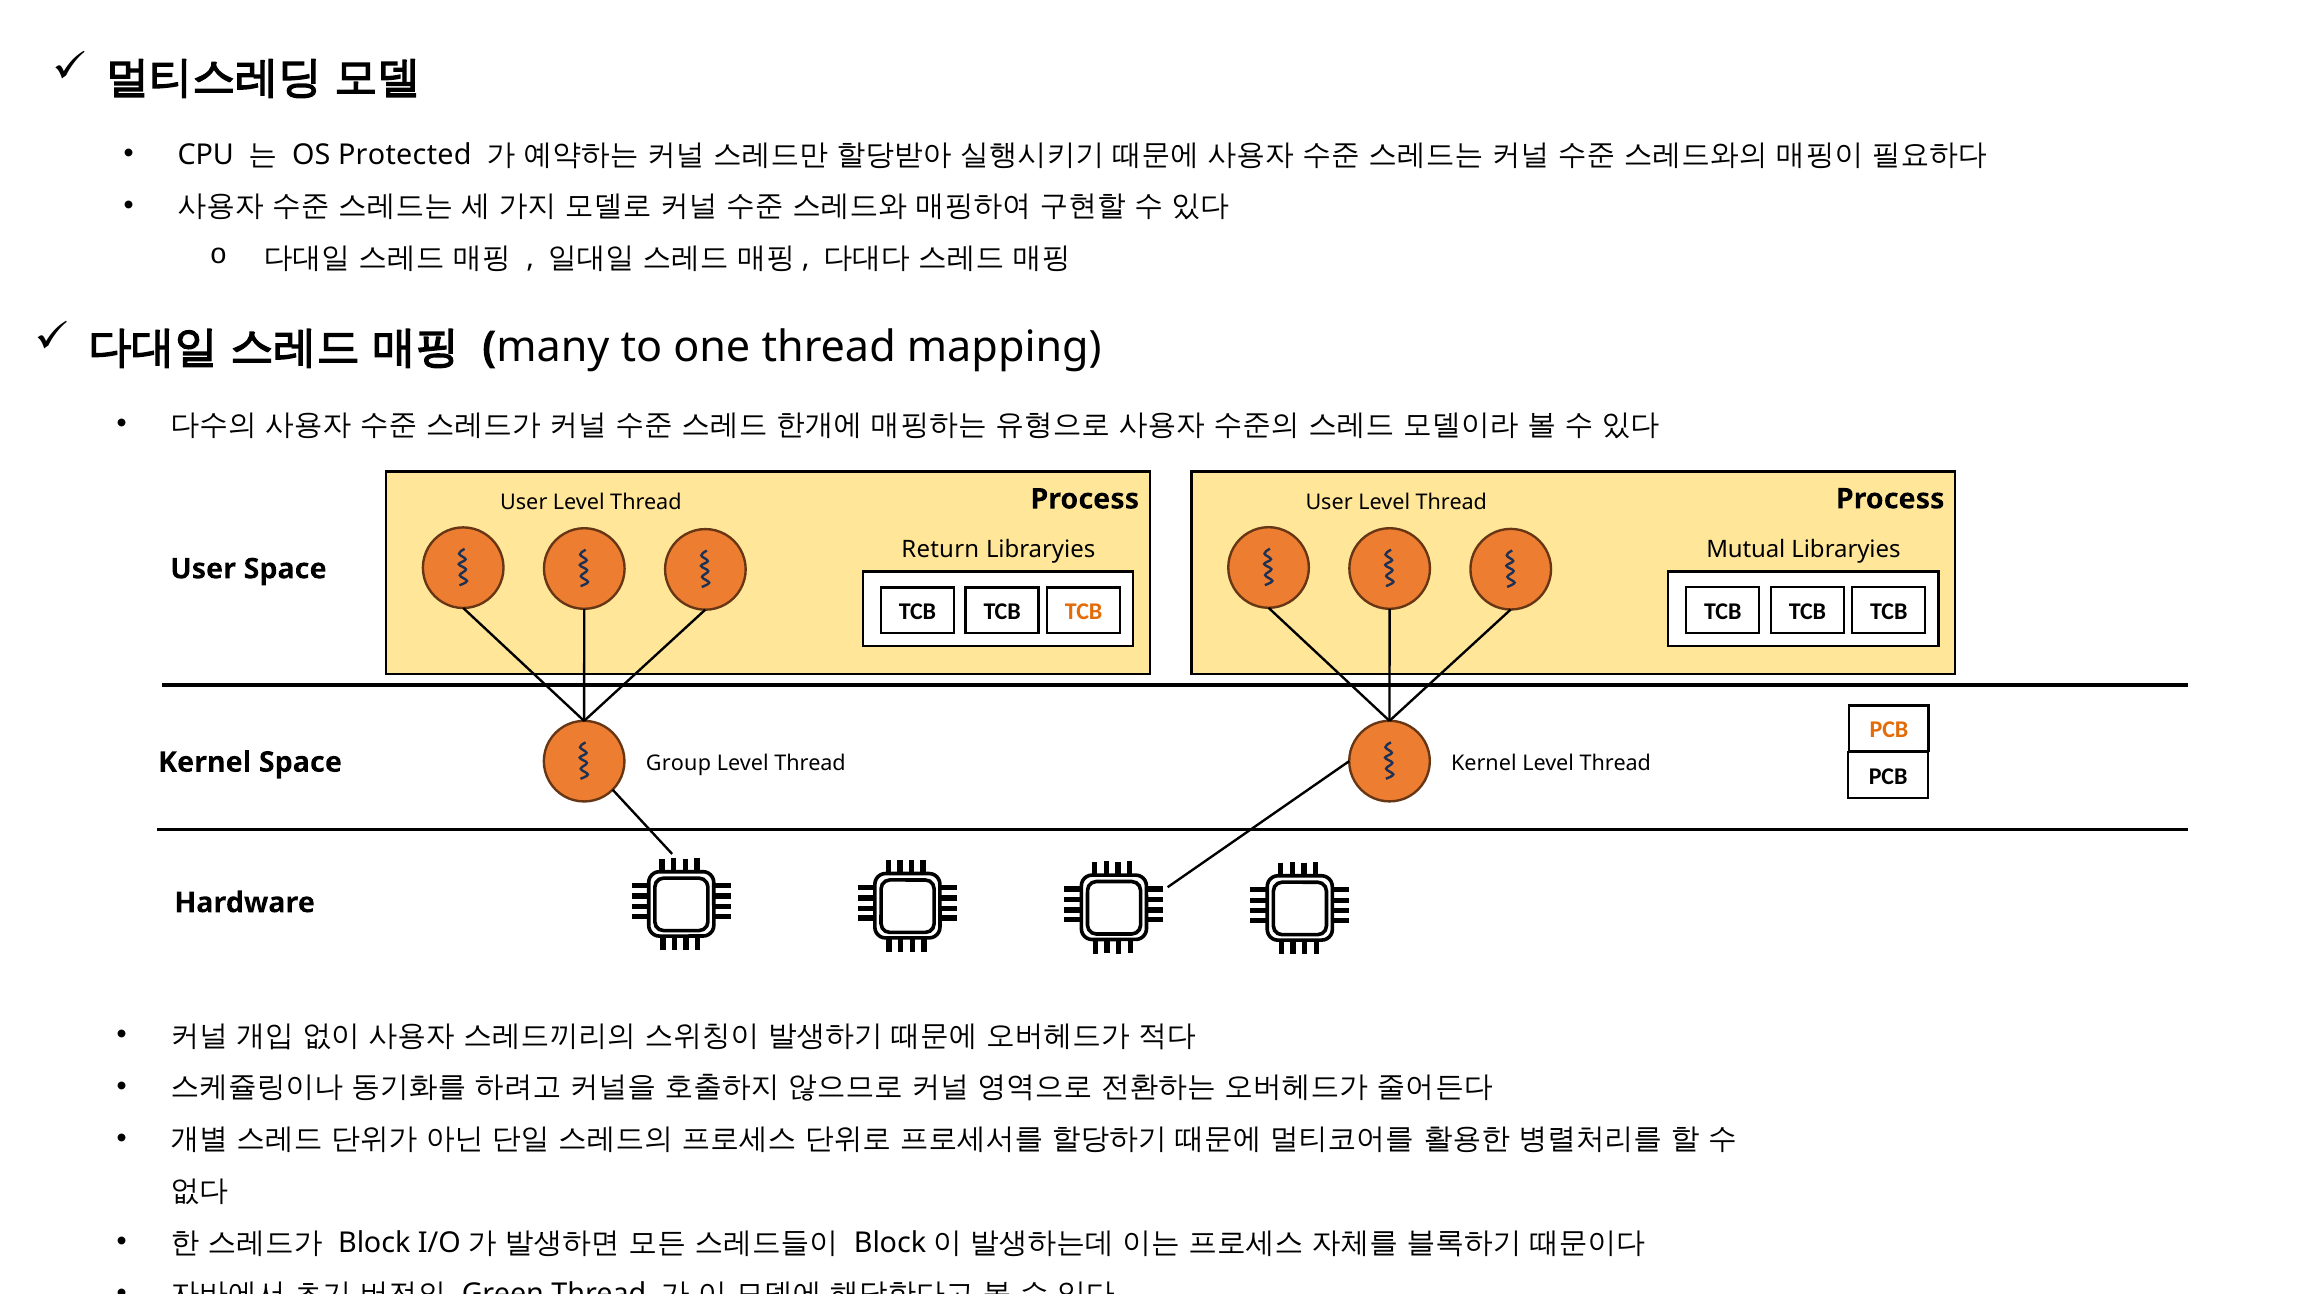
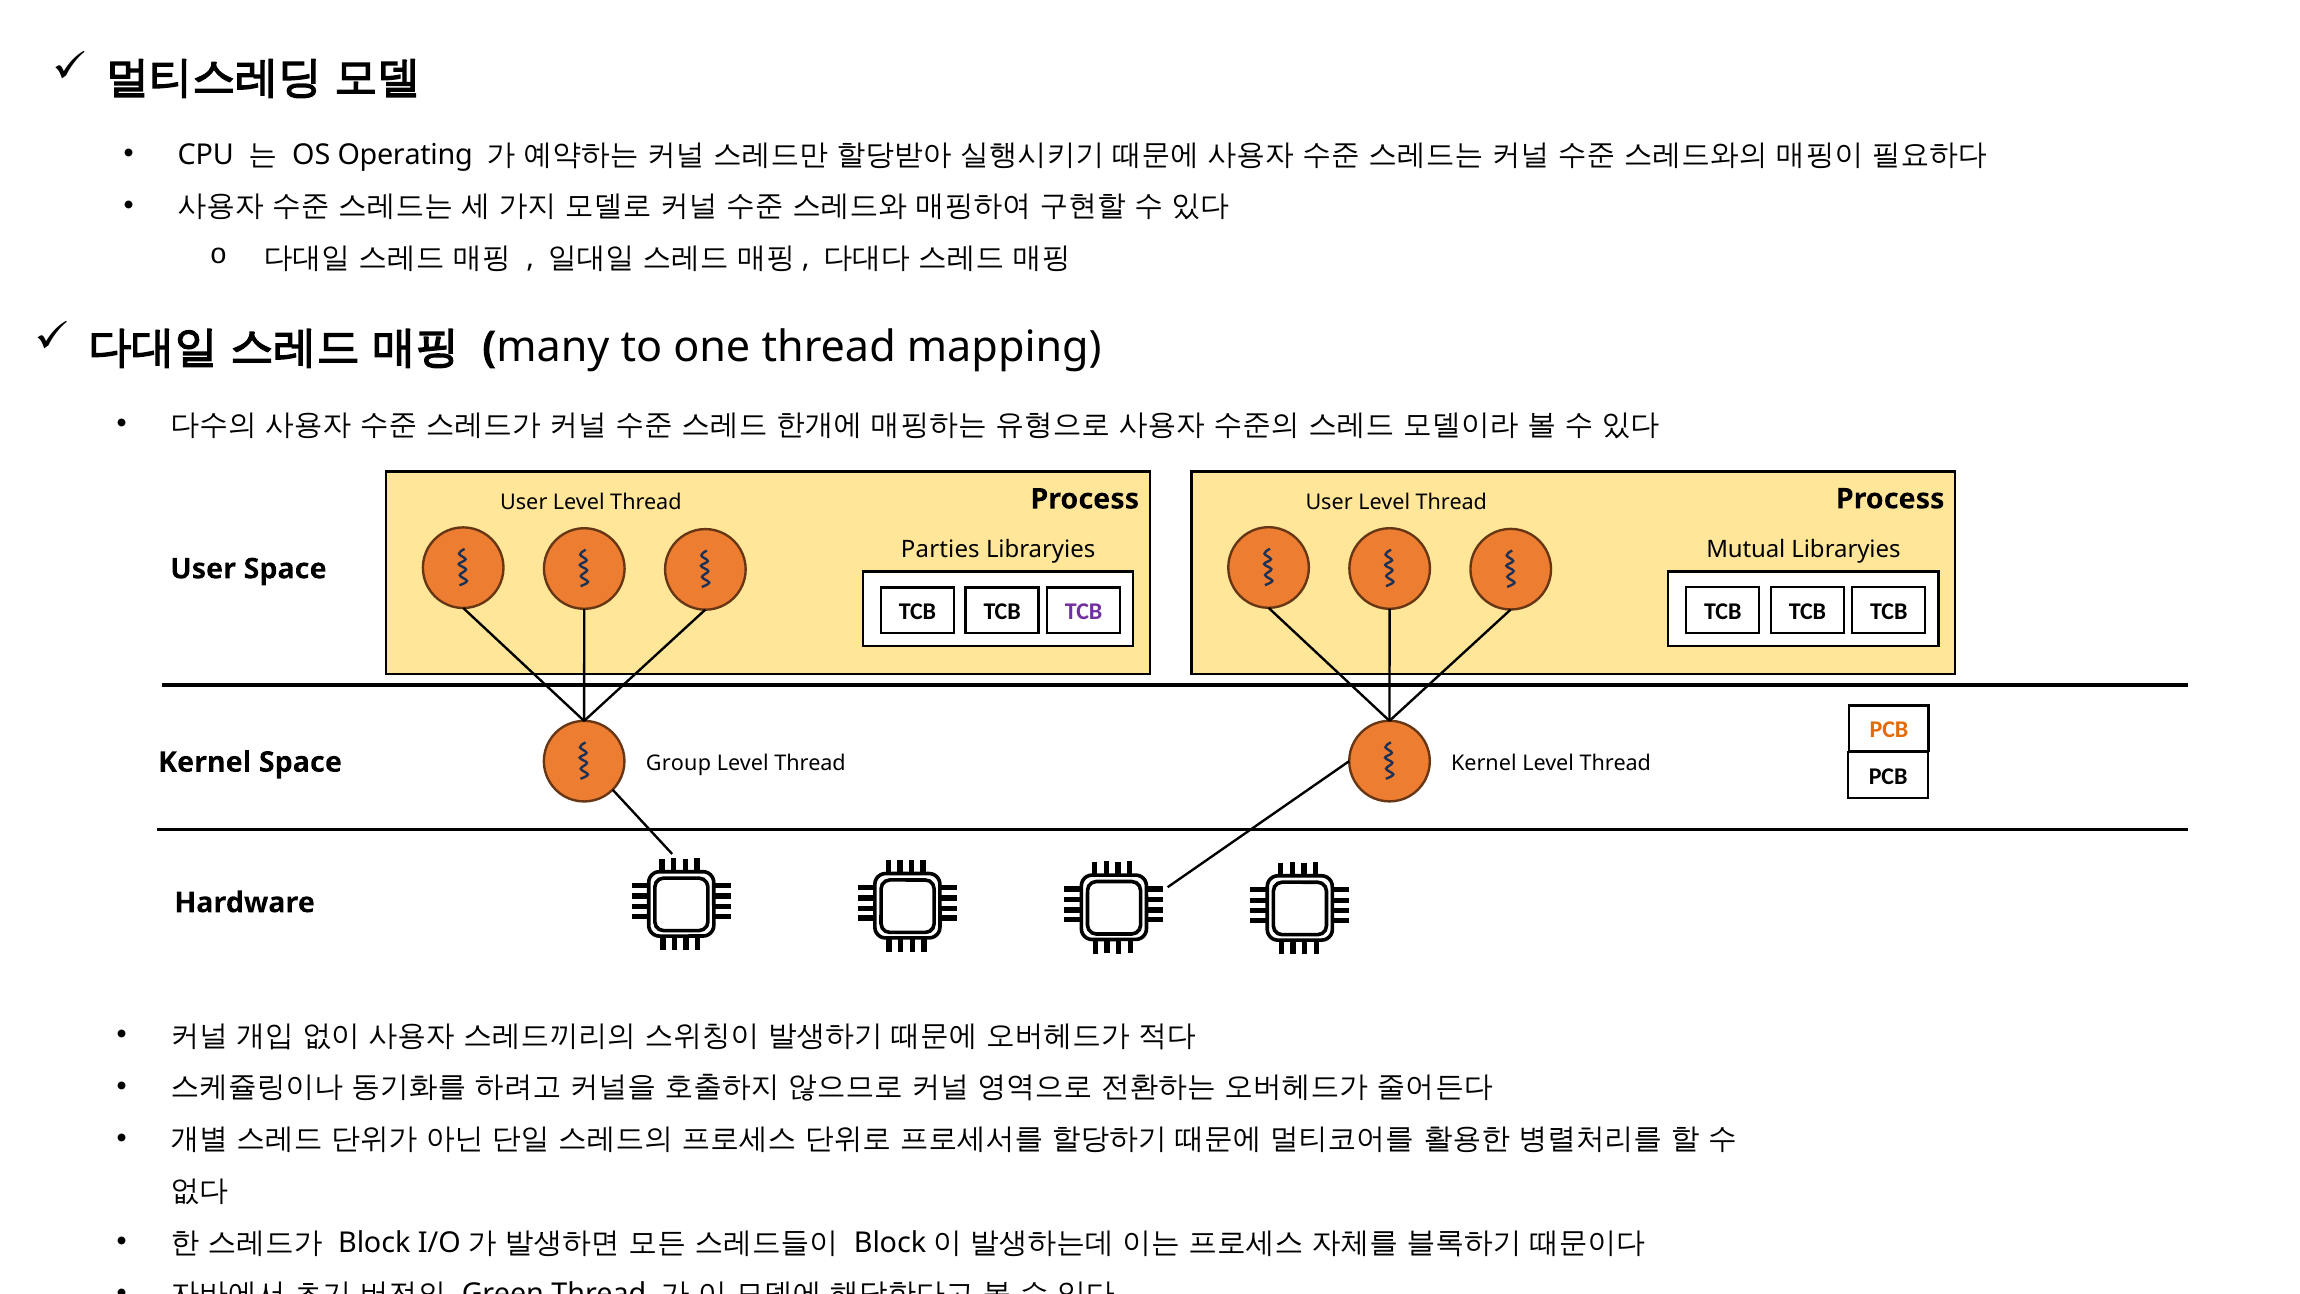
Protected: Protected -> Operating (405, 155)
Return: Return -> Parties (940, 550)
TCB colour: orange -> purple (1084, 612)
